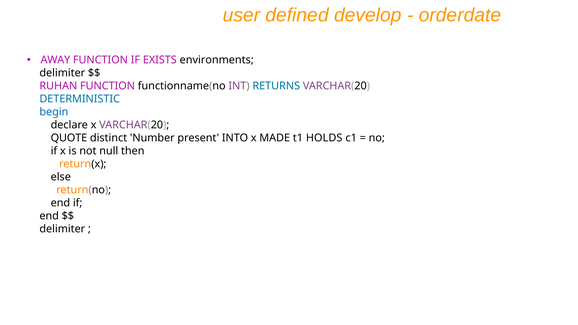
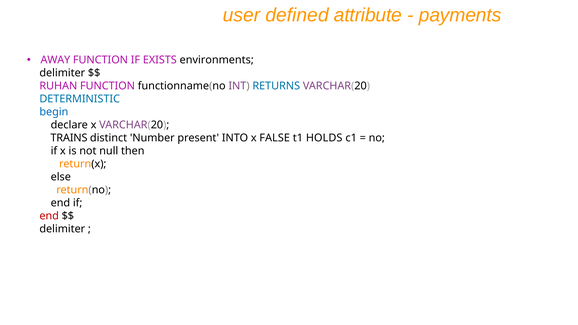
develop: develop -> attribute (368, 15)
orderdate: orderdate -> payments (460, 15)
QUOTE: QUOTE -> TRAINS (69, 138)
MADE: MADE -> FALSE (275, 138)
end colour: black -> red (49, 216)
